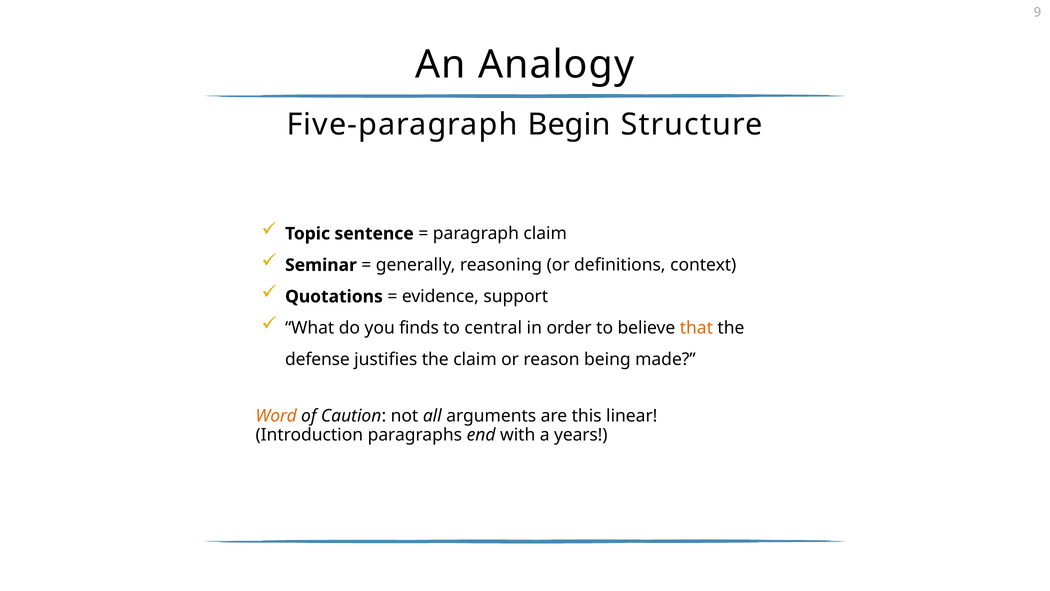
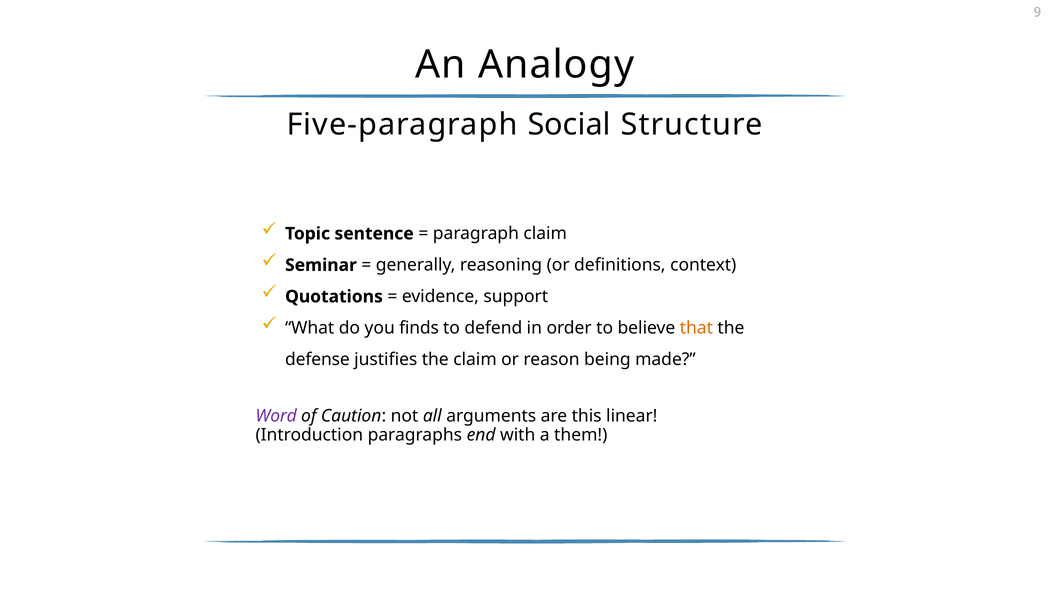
Begin: Begin -> Social (569, 125)
central: central -> defend (493, 328)
Word colour: orange -> purple (276, 416)
years: years -> them (581, 435)
